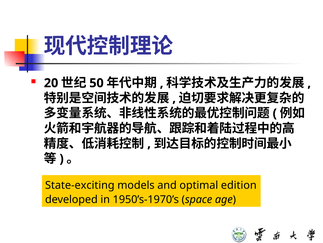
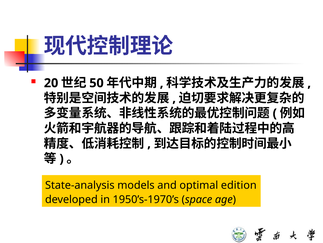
State-exciting: State-exciting -> State-analysis (80, 185)
